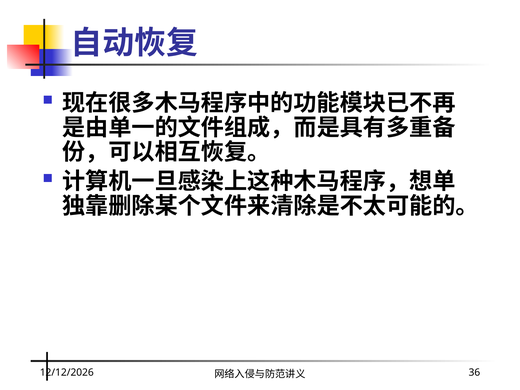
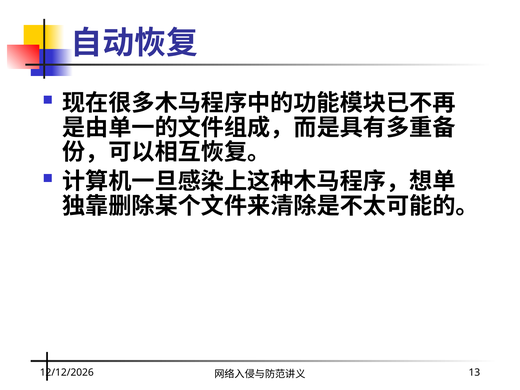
36: 36 -> 13 (474, 373)
